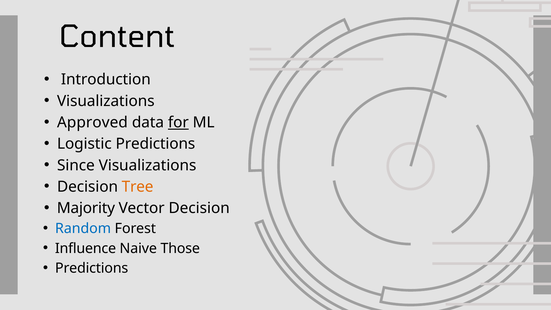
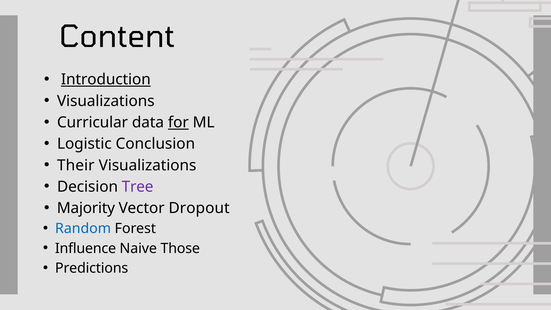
Introduction underline: none -> present (106, 80)
Approved: Approved -> Curricular (93, 122)
Logistic Predictions: Predictions -> Conclusion (155, 144)
Since: Since -> Their (76, 165)
Tree colour: orange -> purple (138, 187)
Vector Decision: Decision -> Dropout (199, 208)
